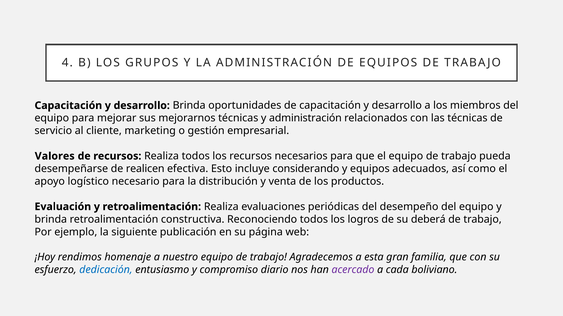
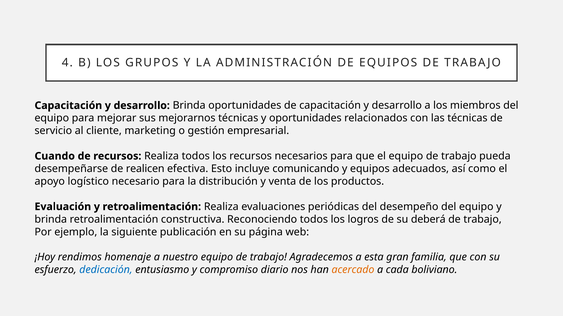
y administración: administración -> oportunidades (305, 118)
Valores: Valores -> Cuando (55, 156)
considerando: considerando -> comunicando (306, 169)
acercado colour: purple -> orange (353, 270)
